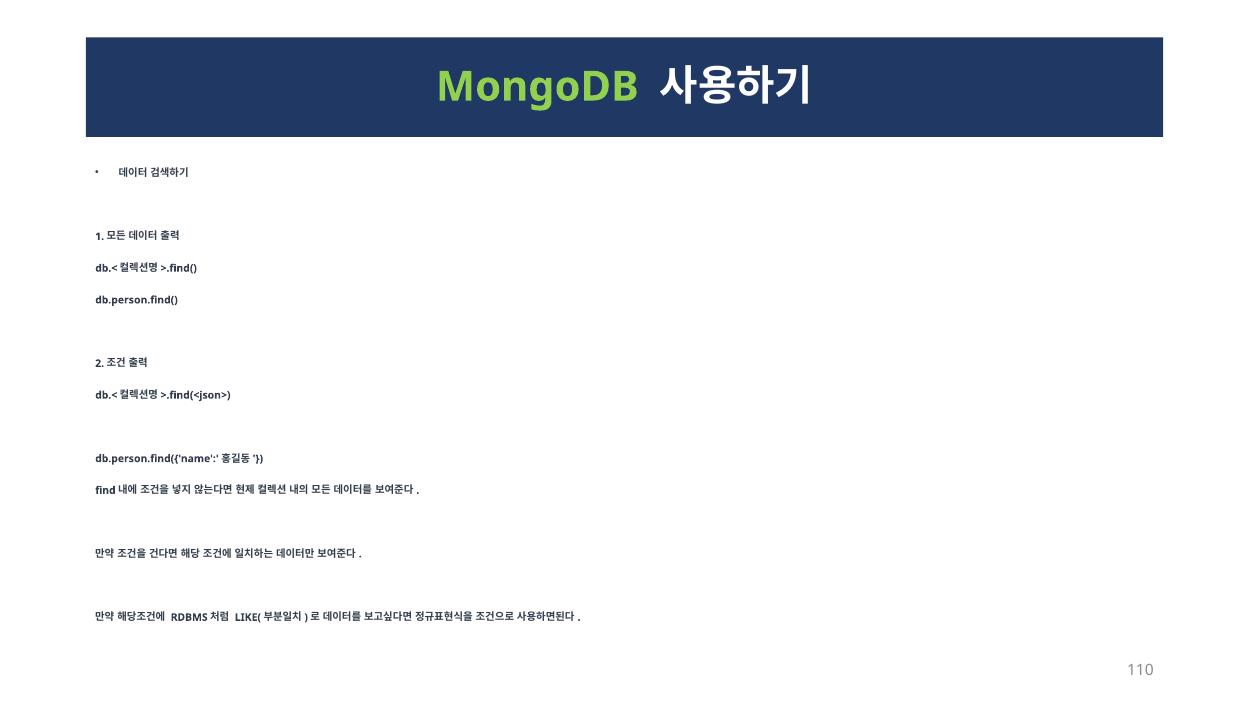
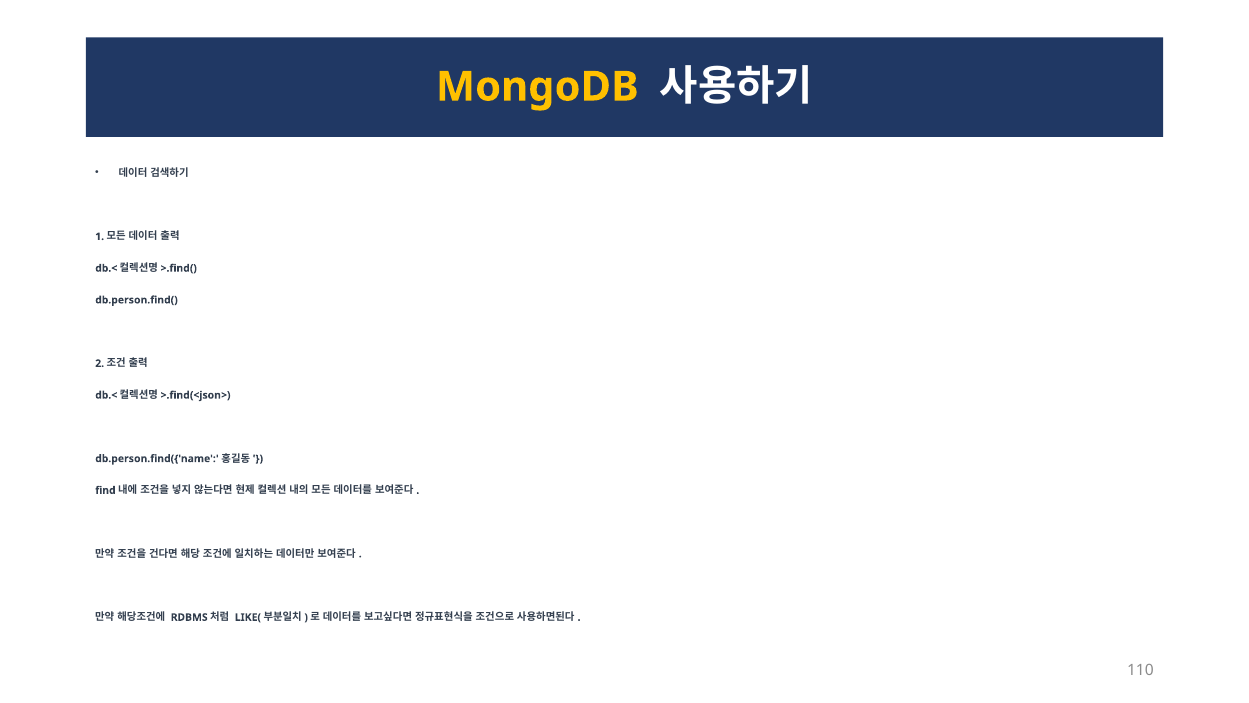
MongoDB colour: light green -> yellow (537, 87)
